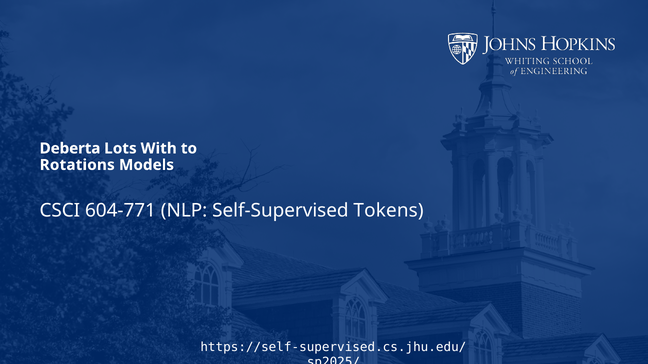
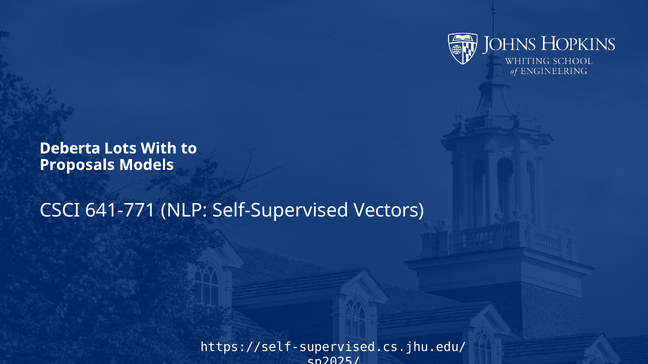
Rotations: Rotations -> Proposals (77, 165)
604-771: 604-771 -> 641-771 (120, 211)
Tokens: Tokens -> Vectors (389, 211)
